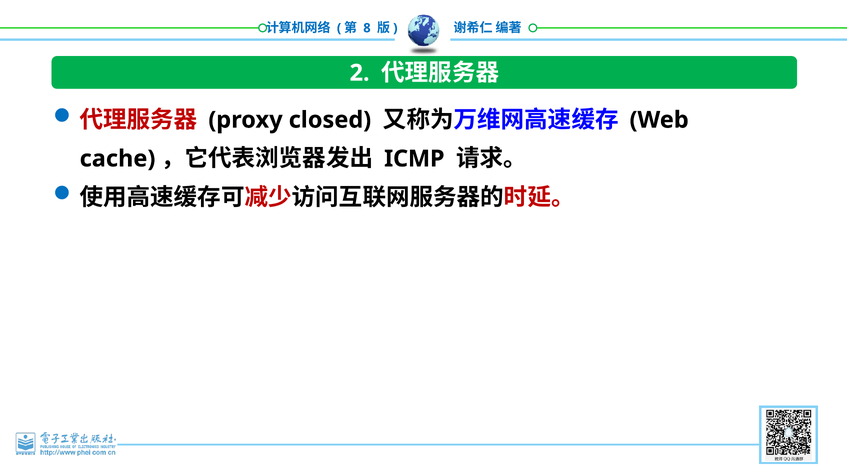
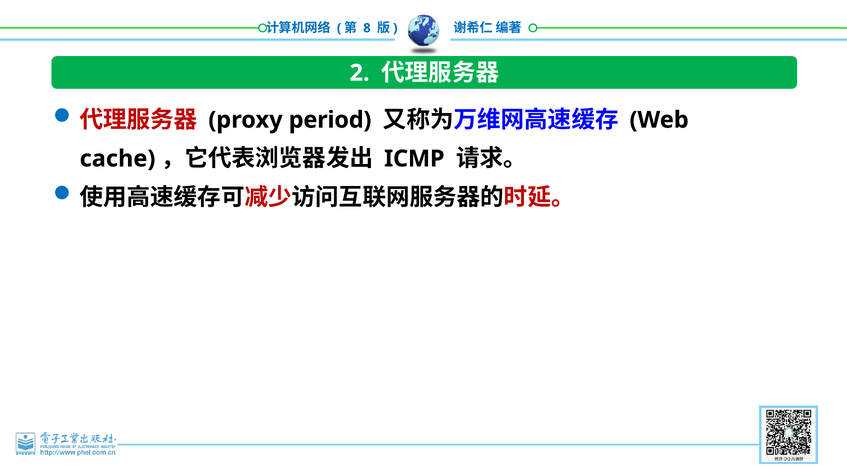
closed: closed -> period (330, 120)
